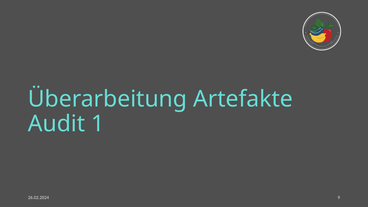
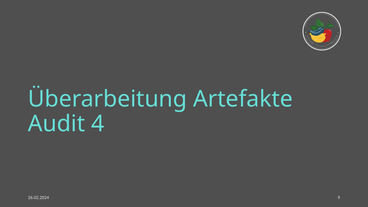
1: 1 -> 4 (98, 124)
